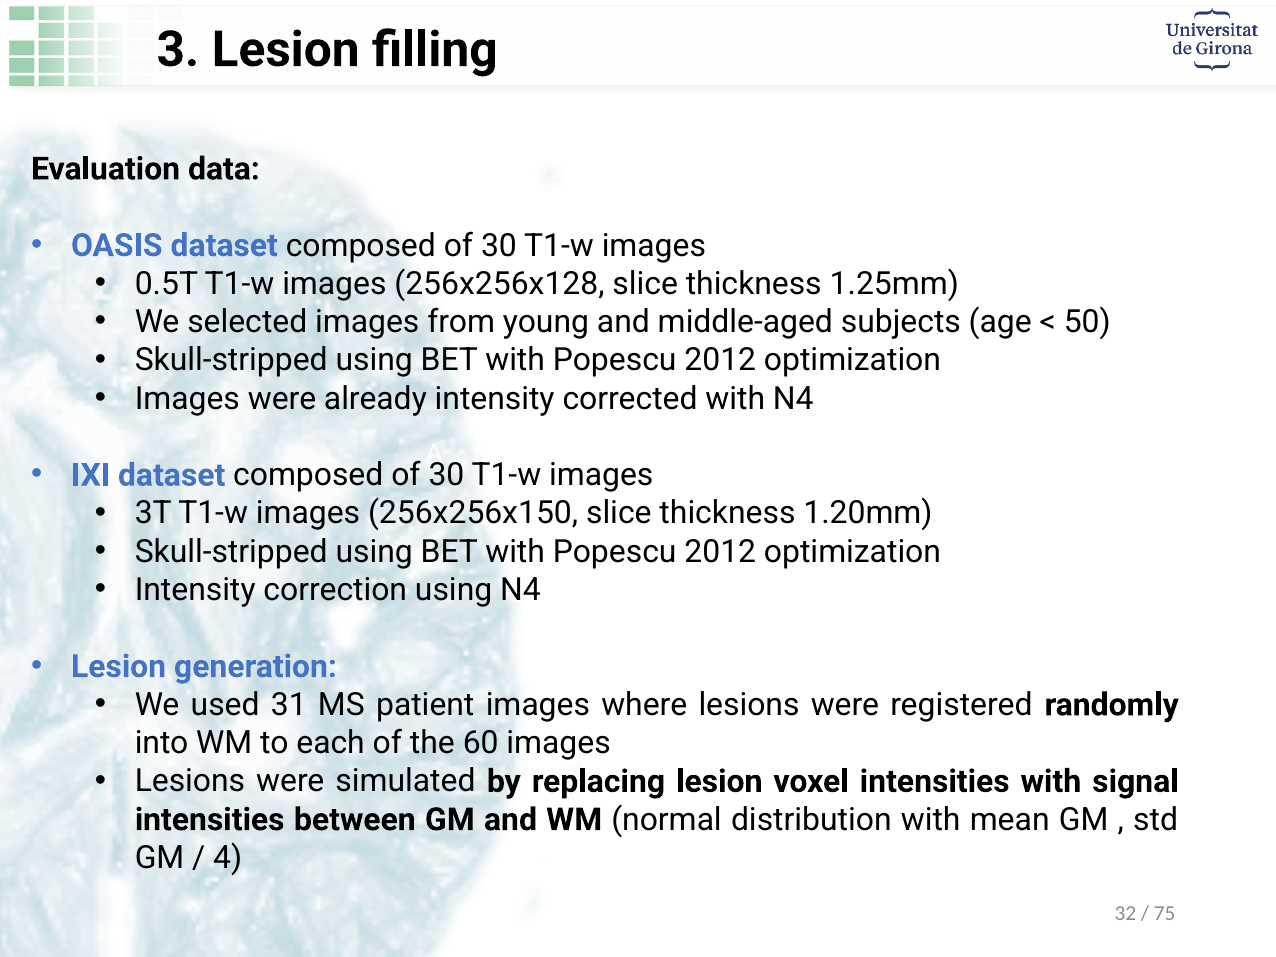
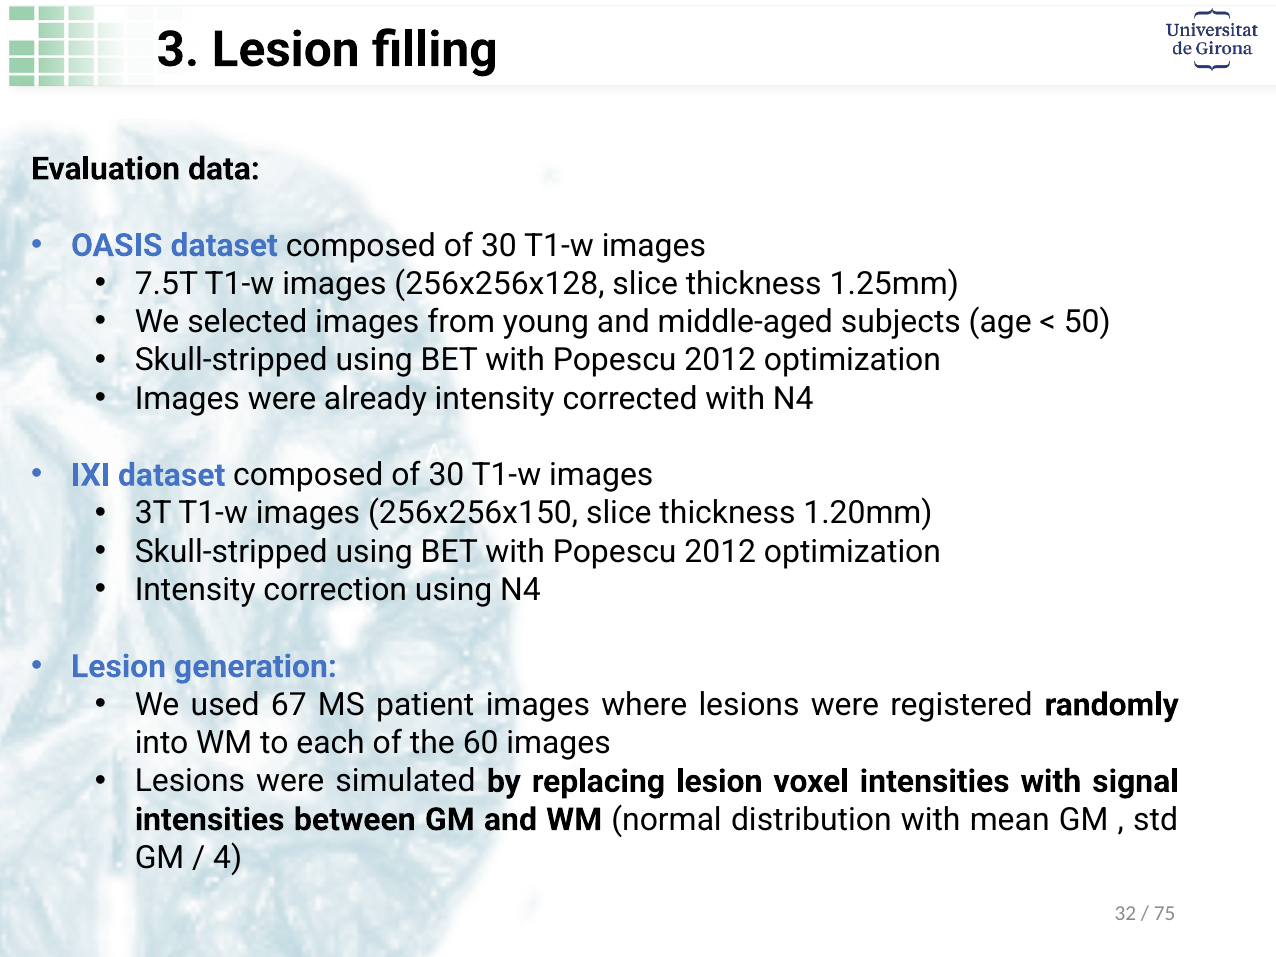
0.5T: 0.5T -> 7.5T (166, 284)
31: 31 -> 67 (289, 705)
